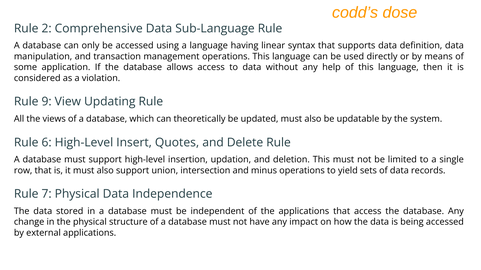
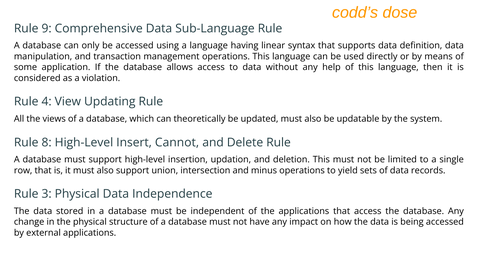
2: 2 -> 9 (47, 29)
9: 9 -> 4 (47, 102)
6: 6 -> 8 (47, 143)
Quotes: Quotes -> Cannot (177, 143)
7: 7 -> 3 (47, 194)
